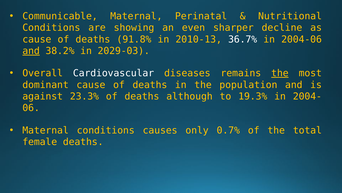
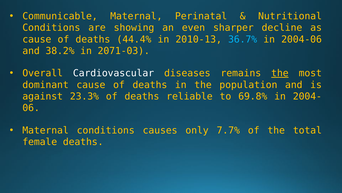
91.8%: 91.8% -> 44.4% (134, 39)
36.7% colour: white -> light blue (243, 39)
and underline: present -> none (31, 51)
2029-03: 2029-03 -> 2071-03 (124, 51)
although: although -> reliable (189, 96)
19.3%: 19.3% -> 69.8% (253, 96)
0.7%: 0.7% -> 7.7% (228, 130)
